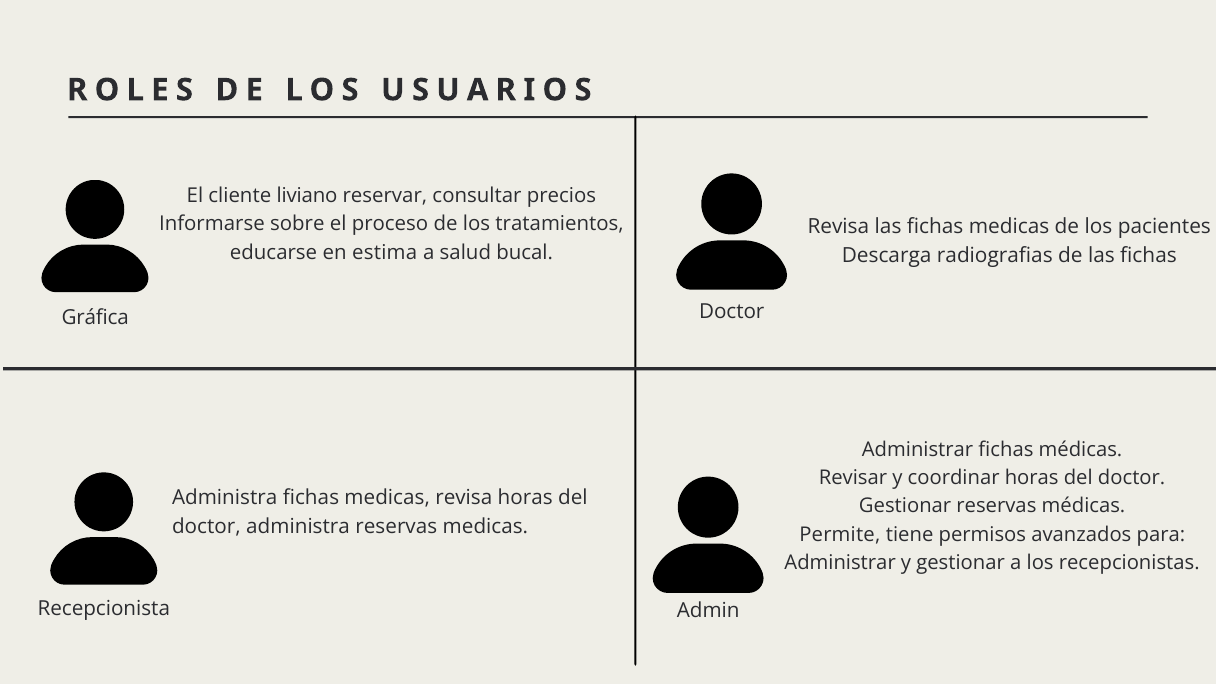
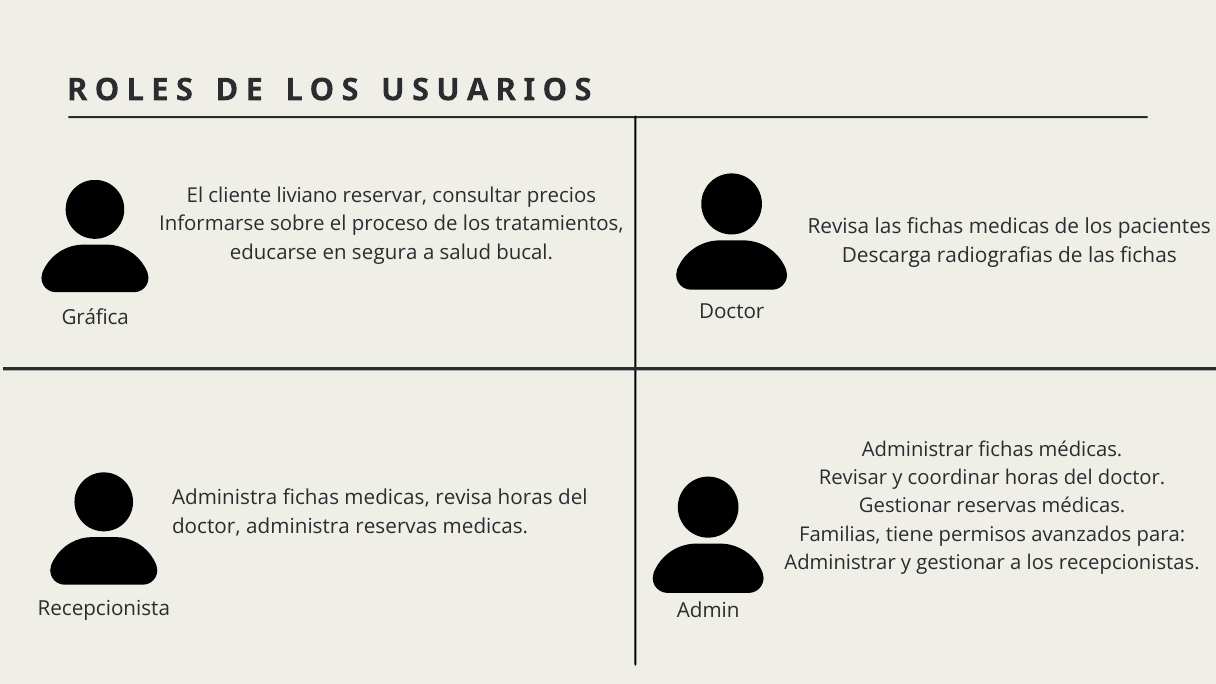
estima: estima -> segura (385, 253)
Permite: Permite -> Familias (840, 535)
